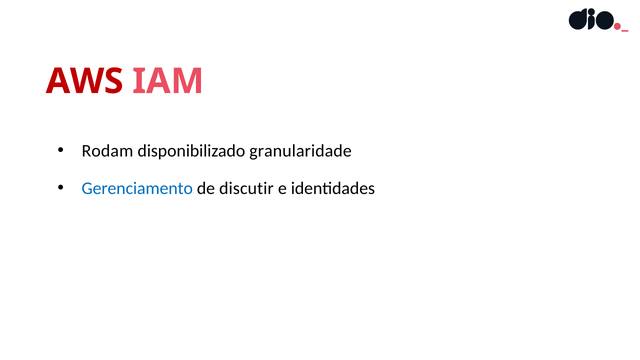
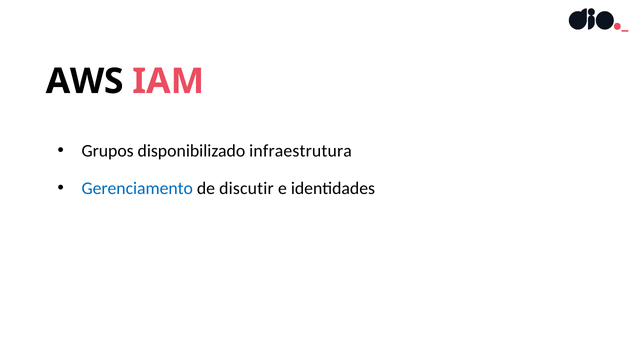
AWS colour: red -> black (85, 81)
Rodam: Rodam -> Grupos (108, 151)
granularidade: granularidade -> infraestrutura (301, 151)
